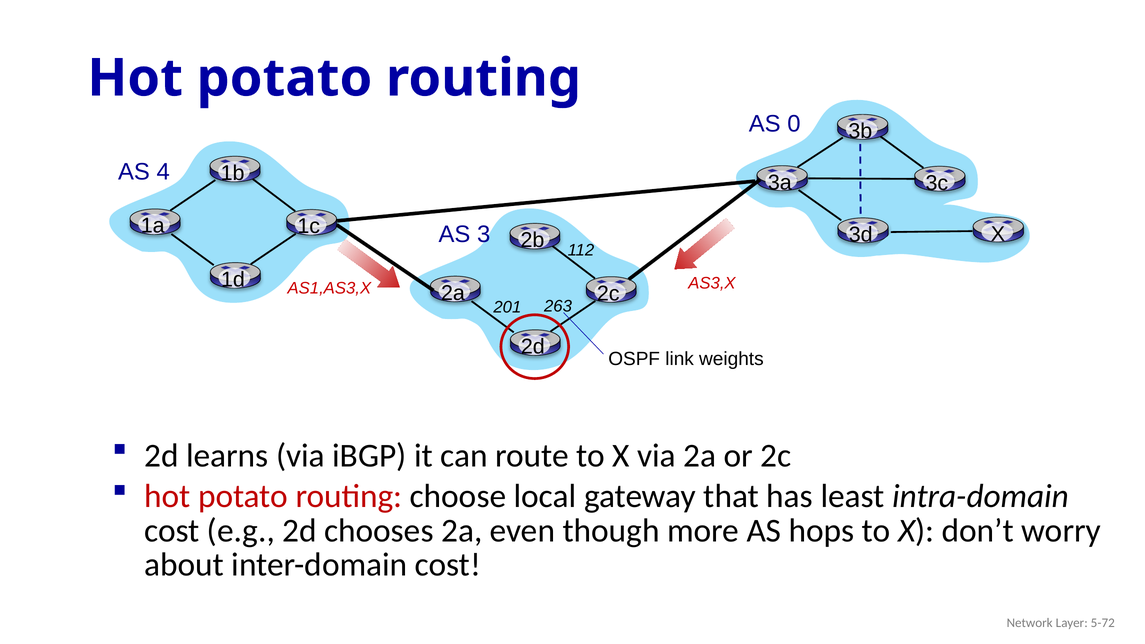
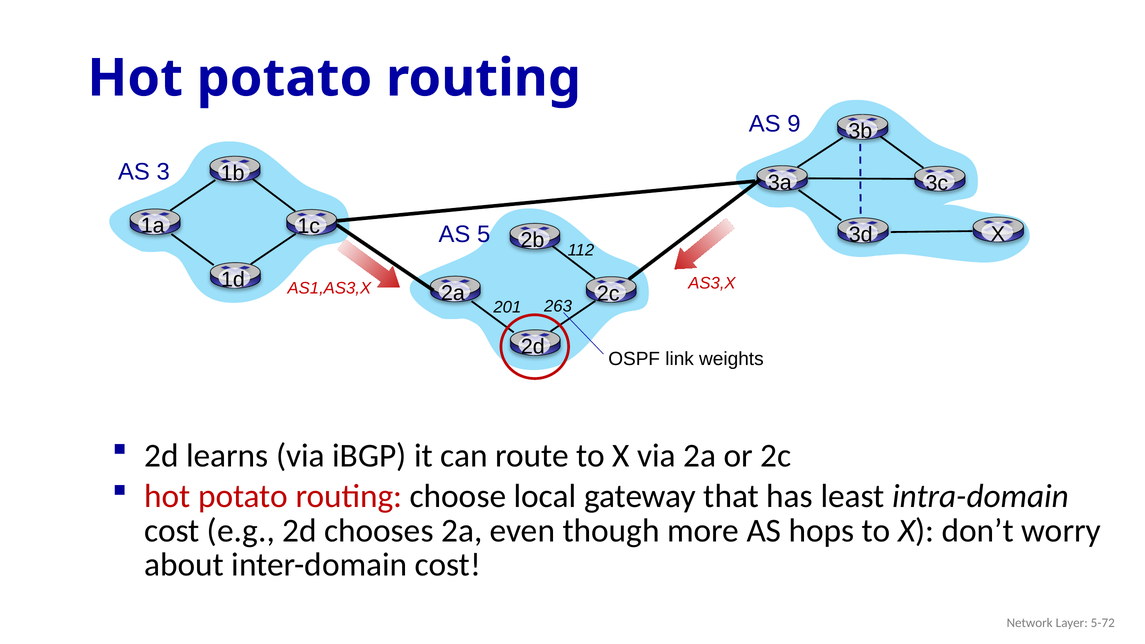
0: 0 -> 9 (794, 124)
4: 4 -> 3 (163, 172)
3: 3 -> 5 (484, 234)
